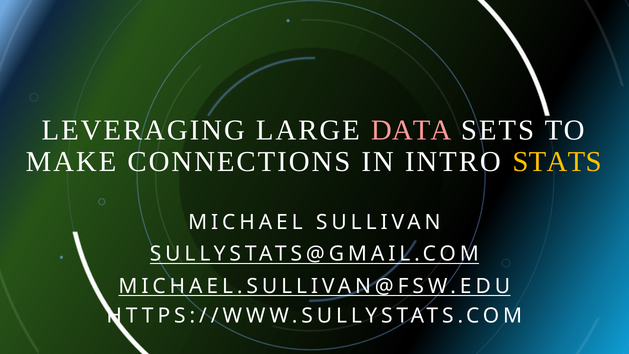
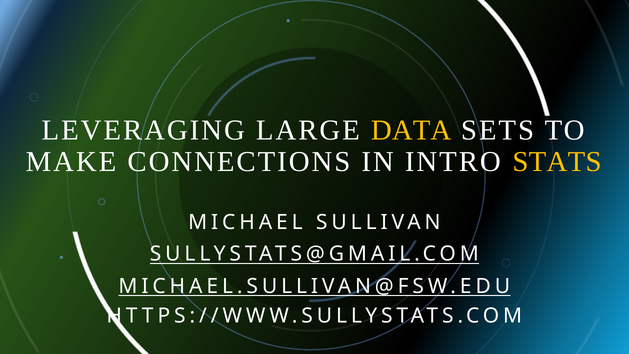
DATA colour: pink -> yellow (411, 130)
